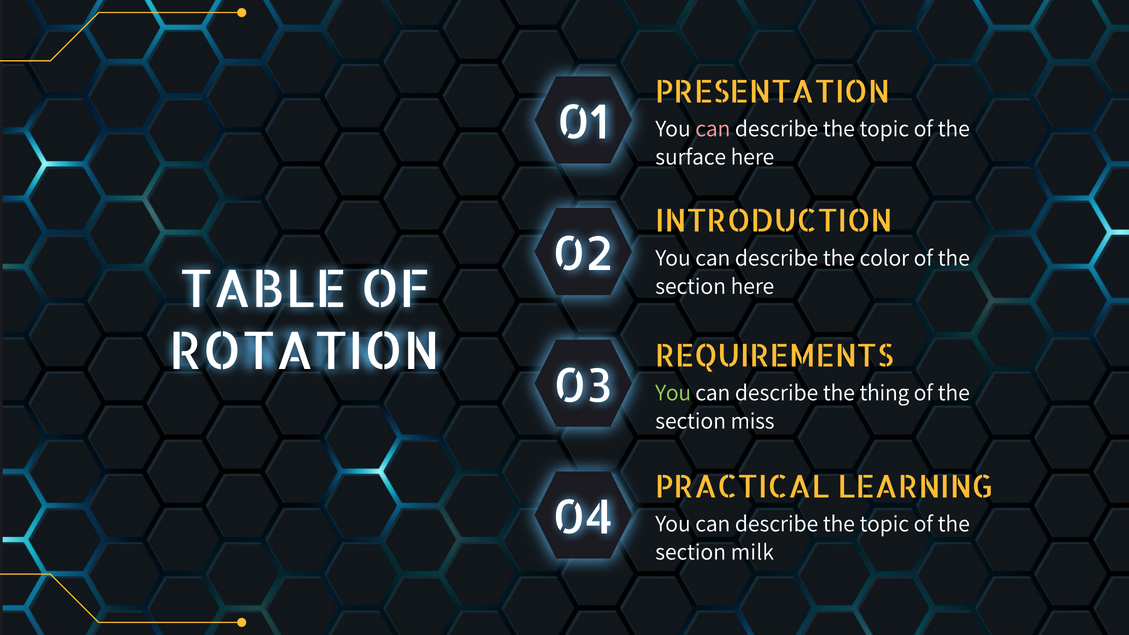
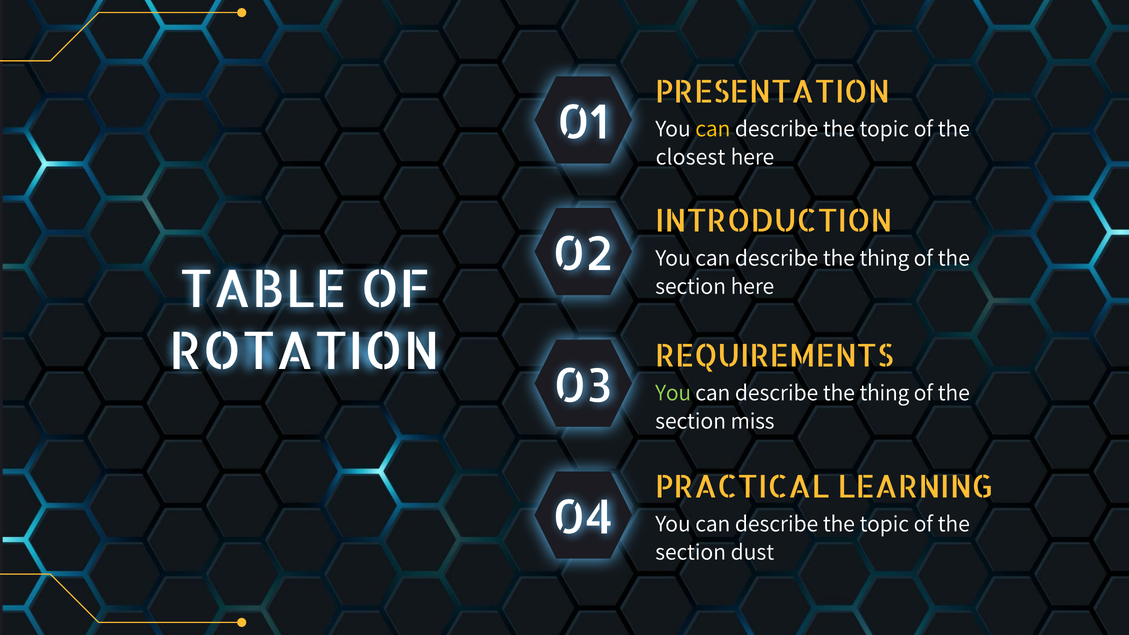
can colour: pink -> yellow (713, 129)
surface: surface -> closest (690, 157)
color: color -> thing (884, 258)
milk: milk -> dust (752, 552)
